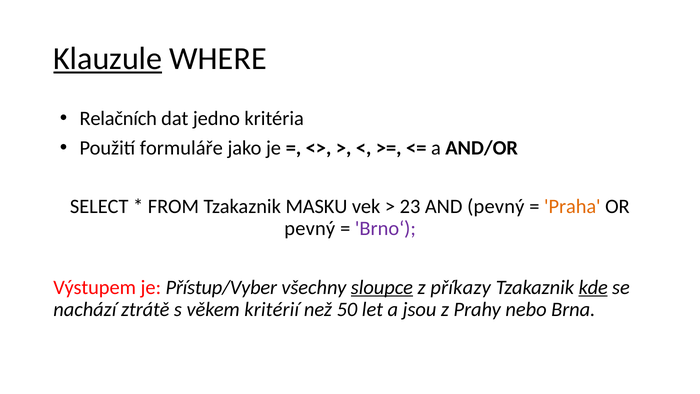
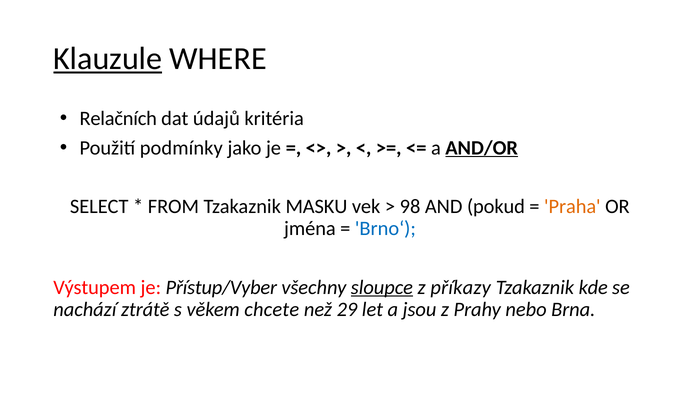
jedno: jedno -> údajů (216, 118)
formuláře: formuláře -> podmínky (181, 148)
AND/OR underline: none -> present (482, 148)
23: 23 -> 98 (410, 206)
AND pevný: pevný -> pokud (496, 206)
pevný: pevný -> jména (310, 228)
Brno‘ colour: purple -> blue (385, 228)
kde underline: present -> none (593, 287)
kritérií: kritérií -> chcete (272, 309)
50: 50 -> 29 (347, 309)
